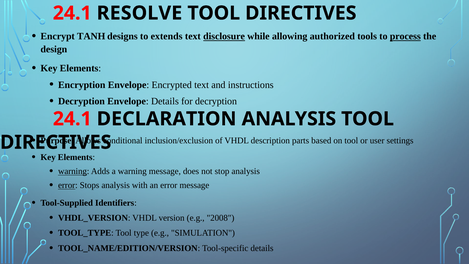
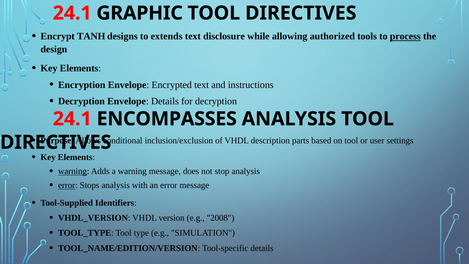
RESOLVE: RESOLVE -> GRAPHIC (140, 13)
disclosure underline: present -> none (224, 36)
DECLARATION: DECLARATION -> ENCOMPASSES (167, 119)
